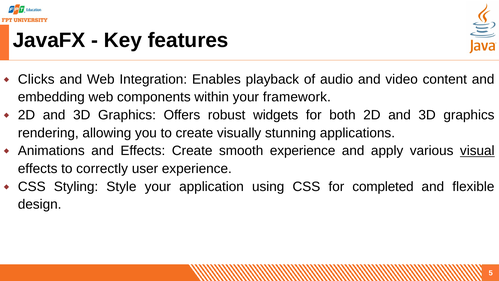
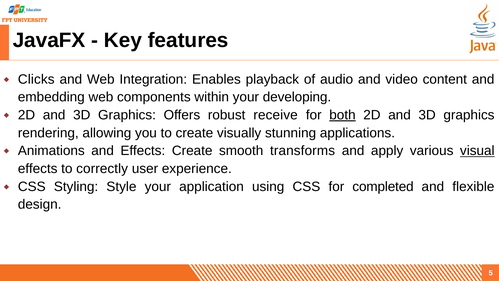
framework: framework -> developing (297, 97)
widgets: widgets -> receive (276, 115)
both underline: none -> present (342, 115)
smooth experience: experience -> transforms (303, 151)
